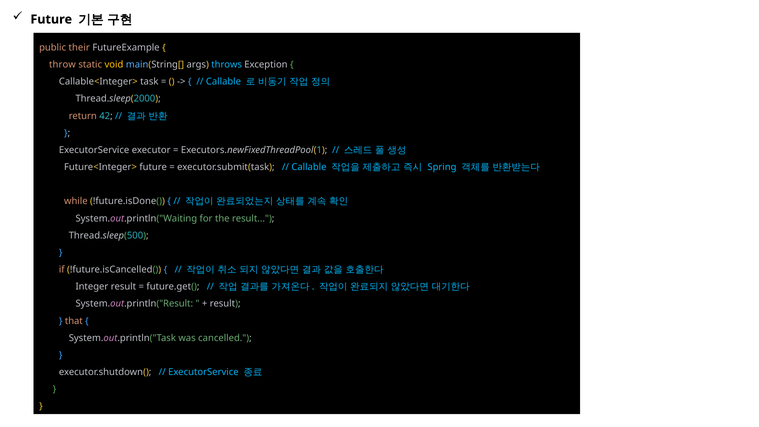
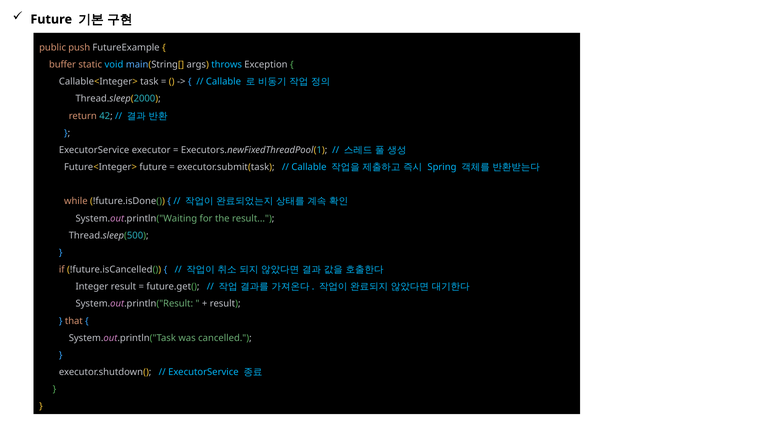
their: their -> push (79, 48)
throw: throw -> buffer (63, 65)
void colour: yellow -> light blue (114, 65)
